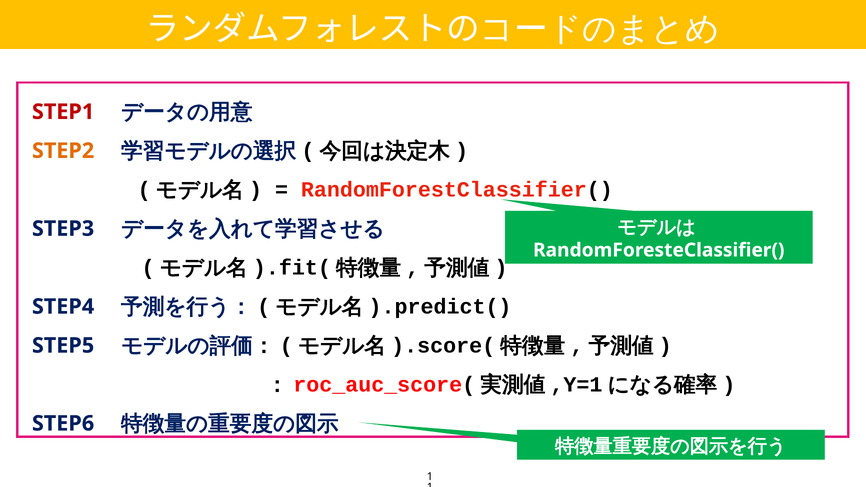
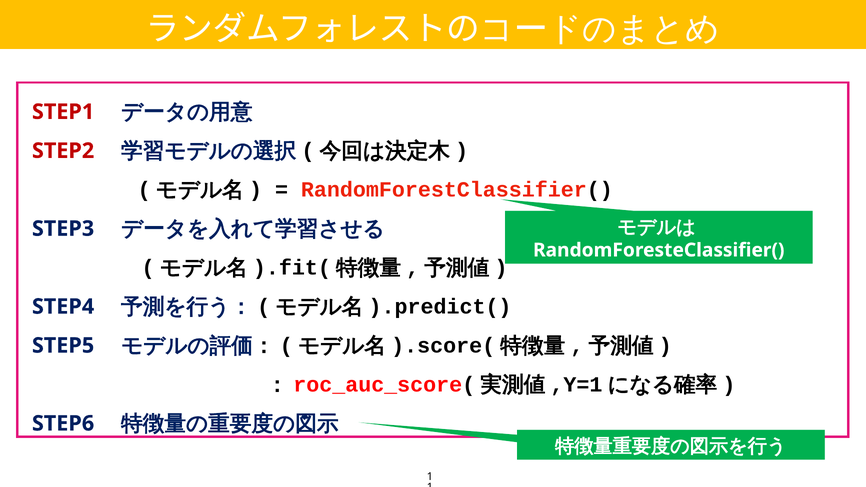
STEP2 colour: orange -> red (63, 151)
